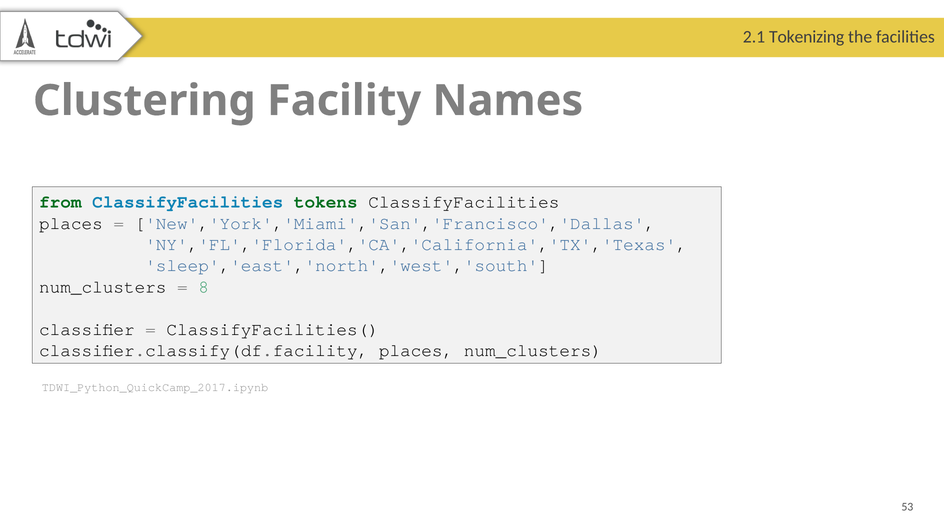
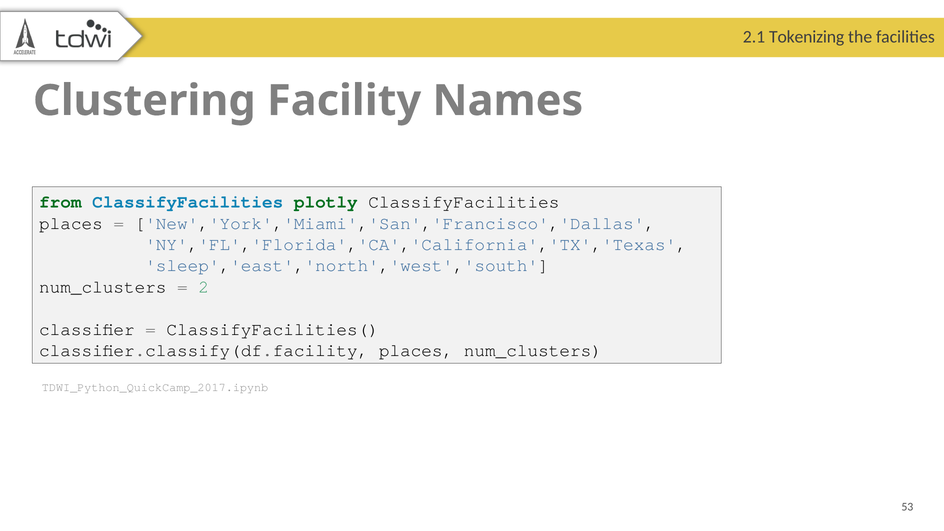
tokens: tokens -> plotly (326, 202)
8: 8 -> 2 (204, 287)
